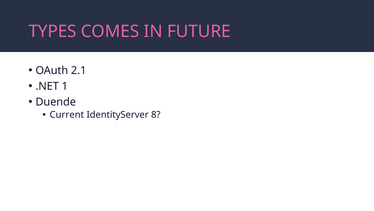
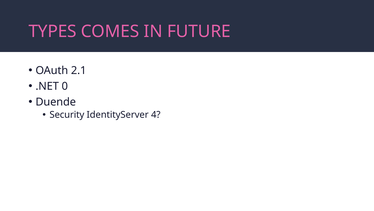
1: 1 -> 0 (65, 86)
Current: Current -> Security (67, 115)
8: 8 -> 4 (156, 115)
